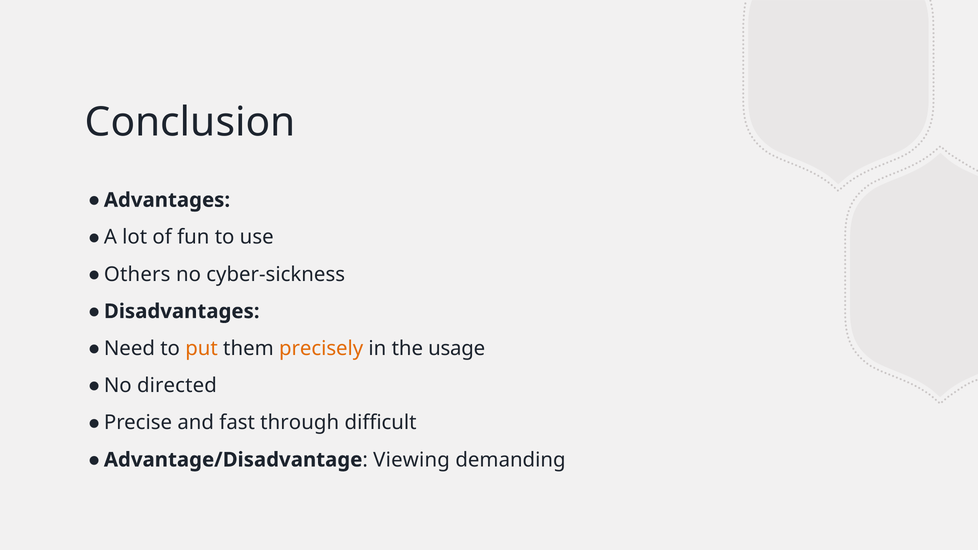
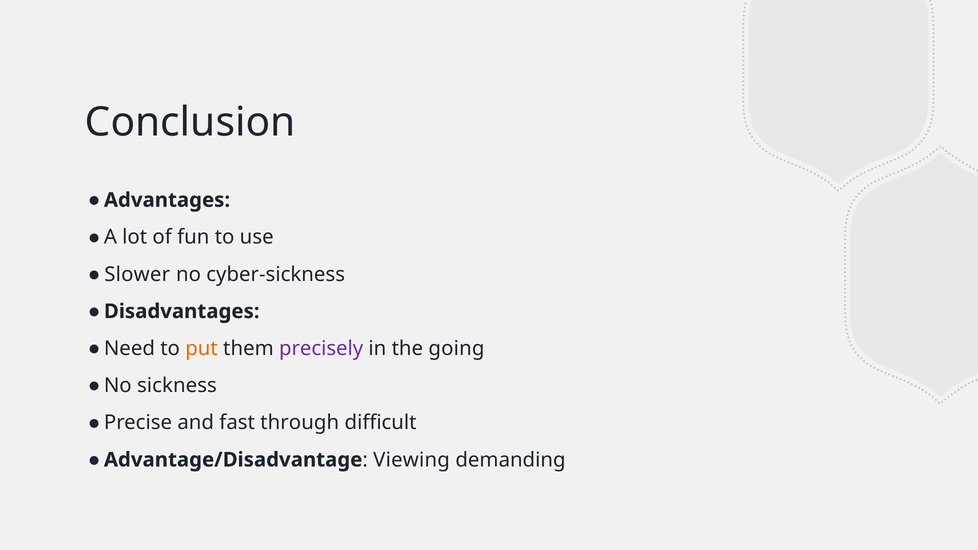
Others: Others -> Slower (137, 274)
precisely colour: orange -> purple (321, 349)
usage: usage -> going (456, 349)
directed: directed -> sickness (177, 386)
